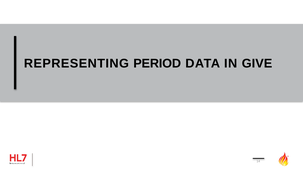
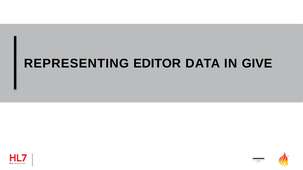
PERIOD: PERIOD -> EDITOR (157, 64)
